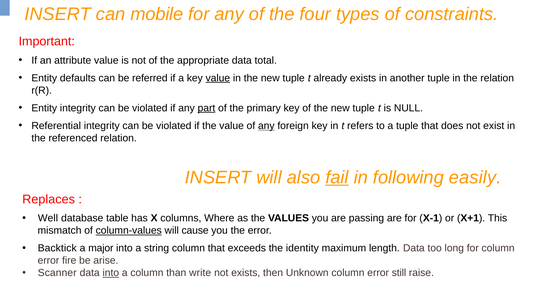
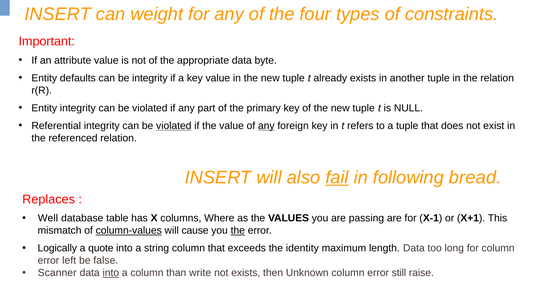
mobile: mobile -> weight (157, 14)
total: total -> byte (266, 60)
be referred: referred -> integrity (150, 78)
value underline: present -> none (218, 78)
part underline: present -> none (206, 108)
violated underline: none -> present (174, 126)
easily: easily -> bread (475, 178)
the underline: none -> present (238, 231)
Backtick: Backtick -> Logically (57, 249)
major: major -> quote (101, 249)
fire: fire -> left (69, 261)
arise: arise -> false (106, 261)
